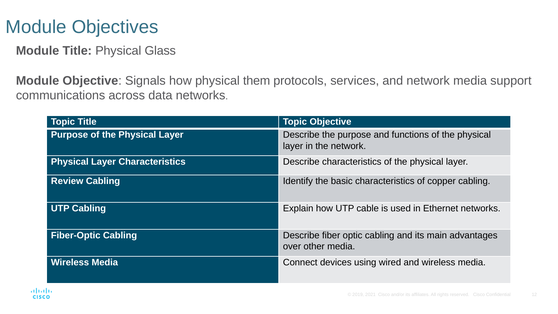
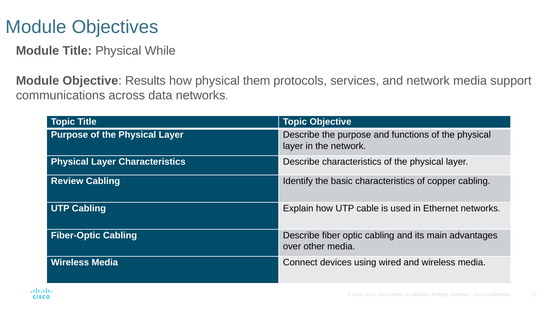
Glass: Glass -> While (160, 51)
Signals: Signals -> Results (145, 81)
